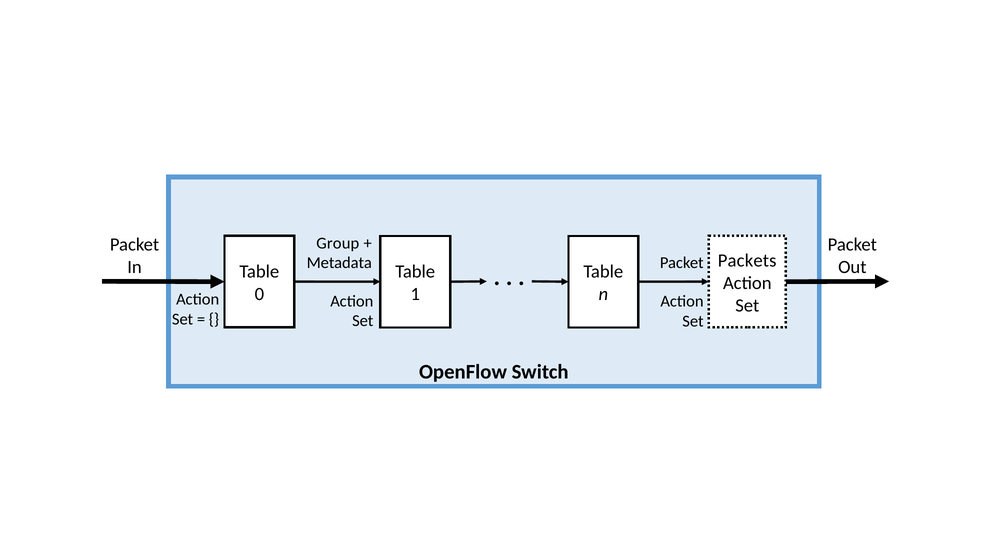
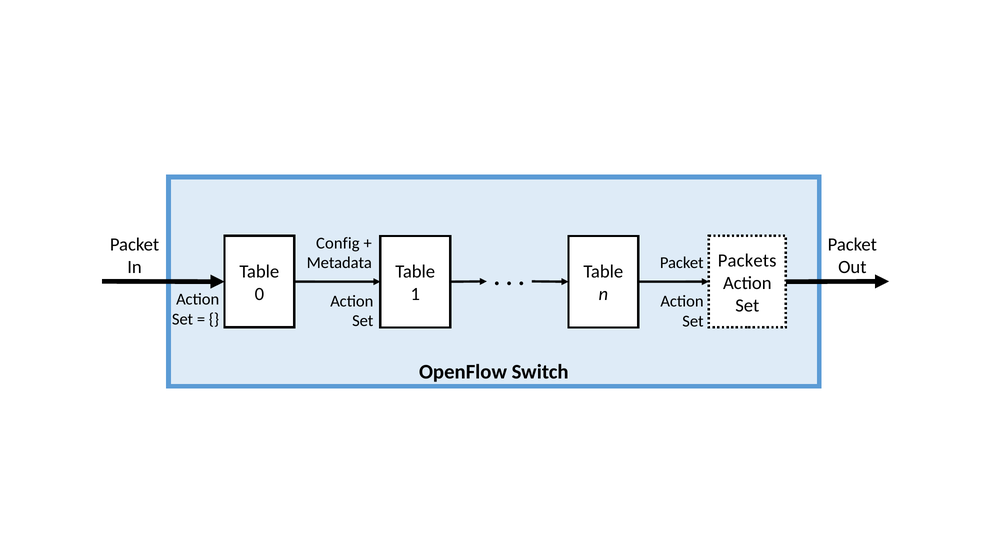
Group: Group -> Config (338, 243)
